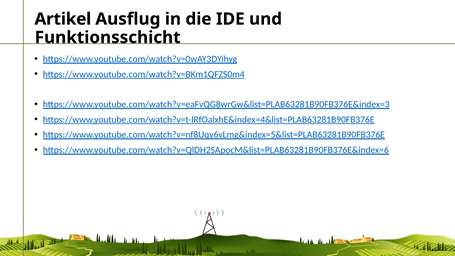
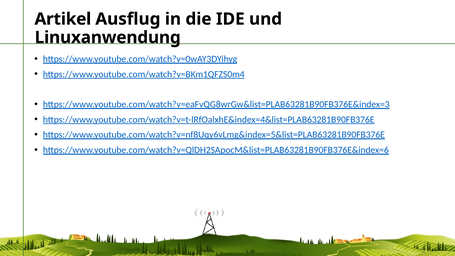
Funktionsschicht: Funktionsschicht -> Linuxanwendung (108, 37)
